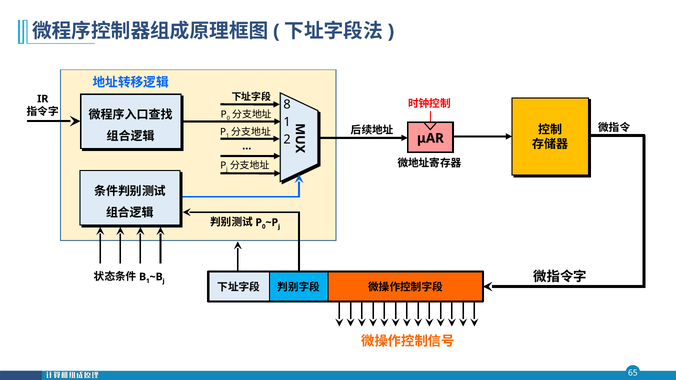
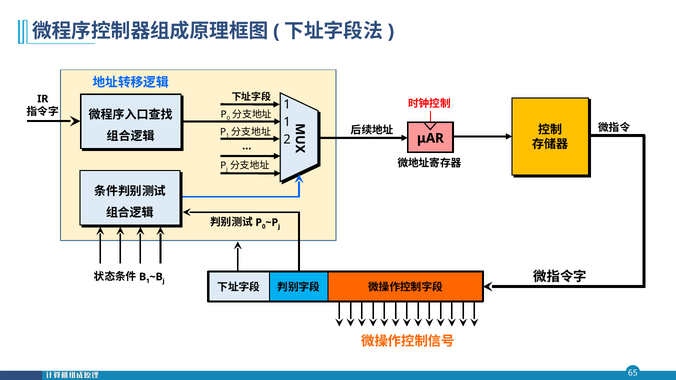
8: 8 -> 1 (287, 105)
